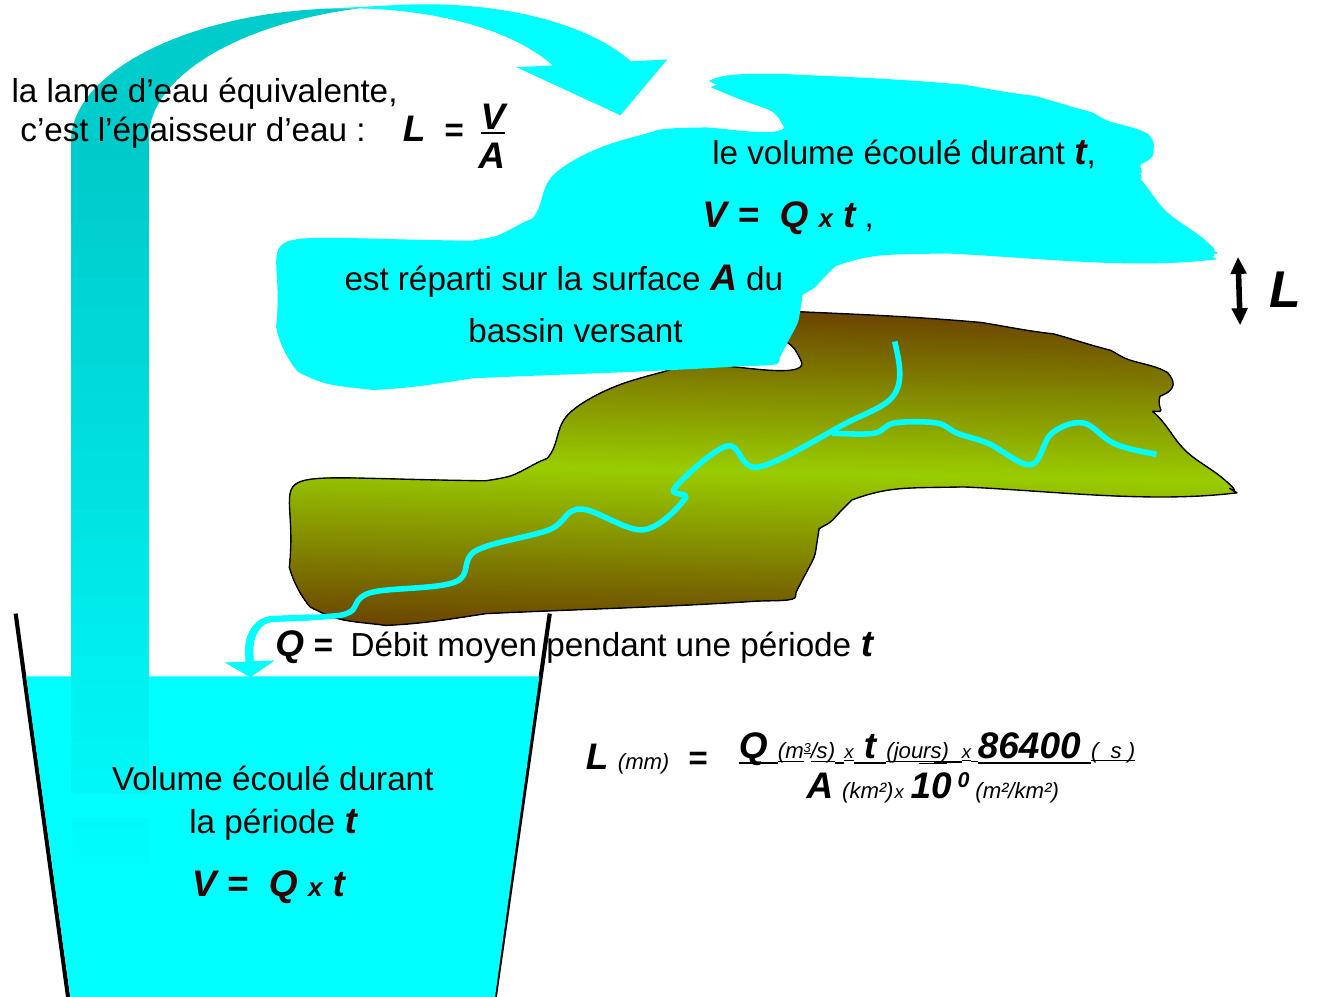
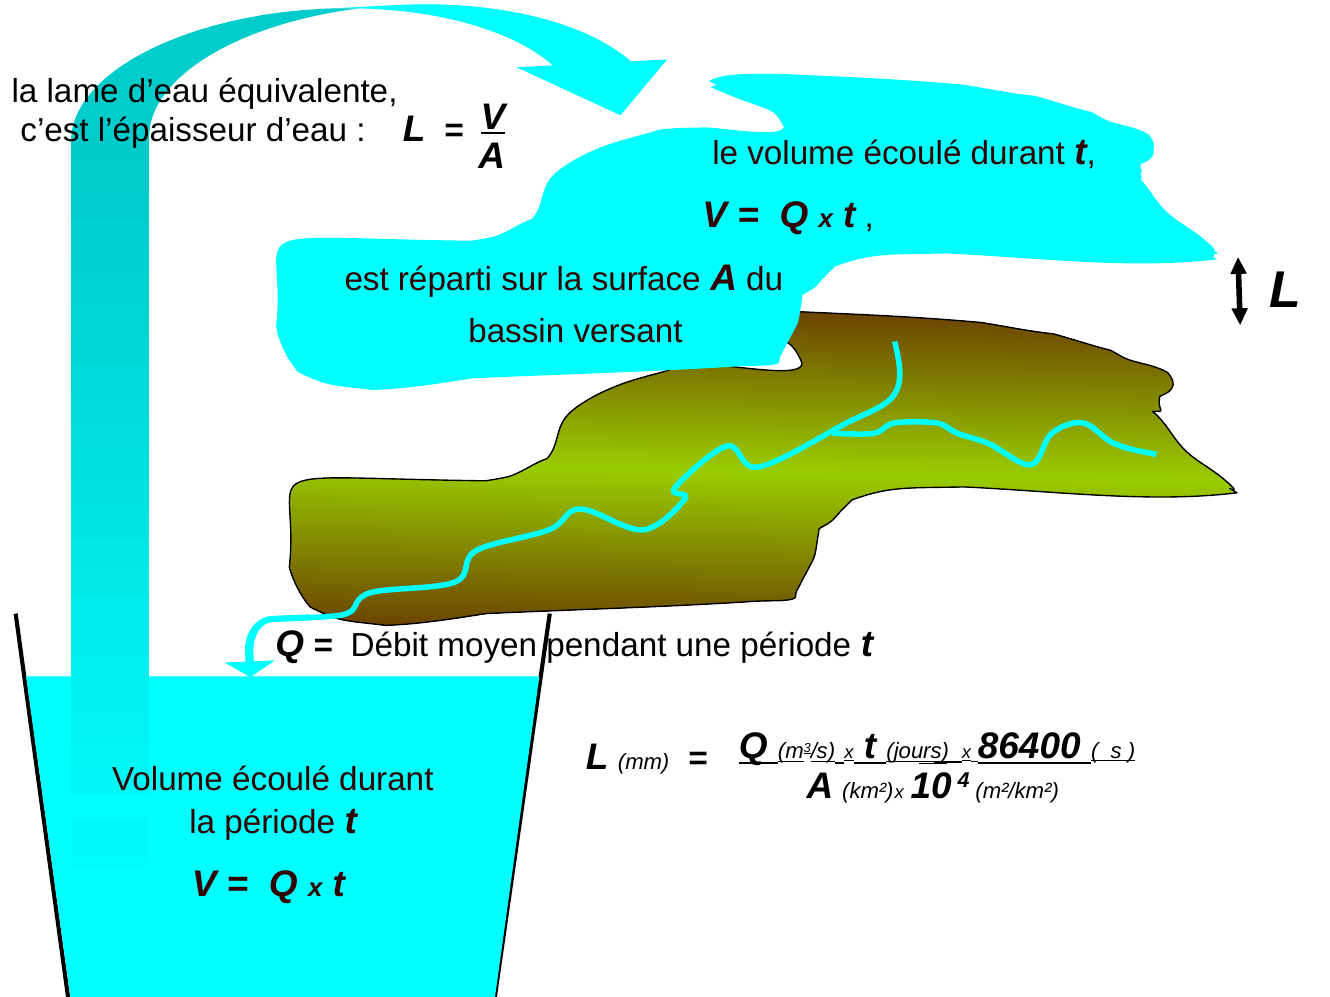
0: 0 -> 4 (964, 781)
